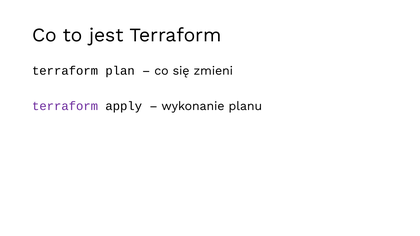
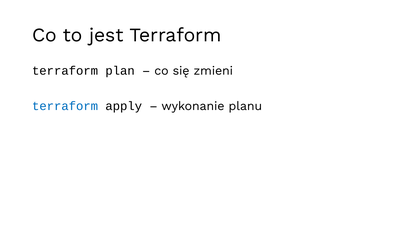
terraform colour: purple -> blue (65, 106)
